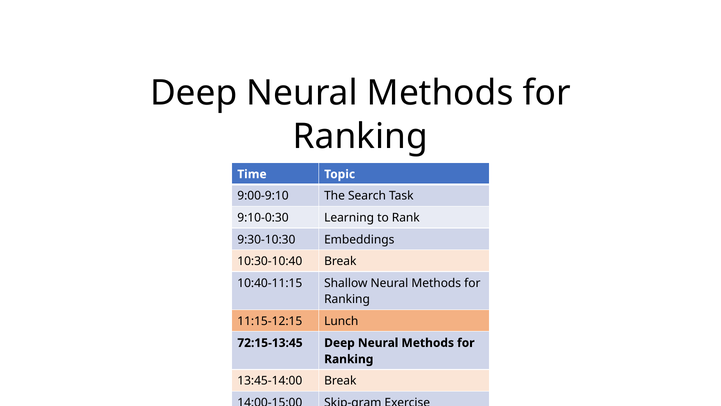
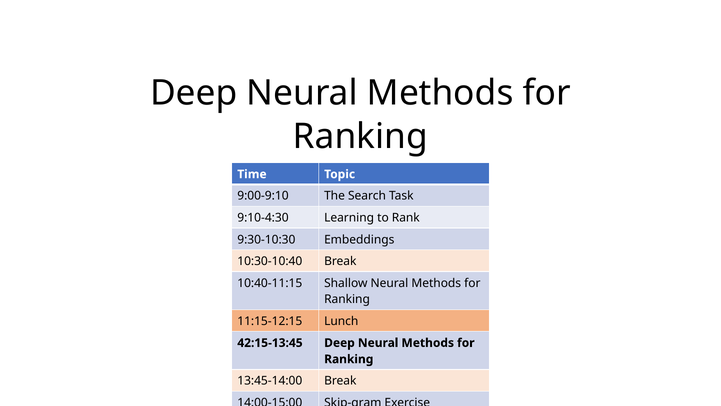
9:10-0:30: 9:10-0:30 -> 9:10-4:30 (263, 218)
72:15-13:45: 72:15-13:45 -> 42:15-13:45 (270, 343)
